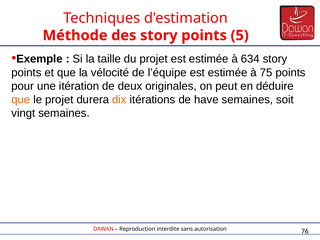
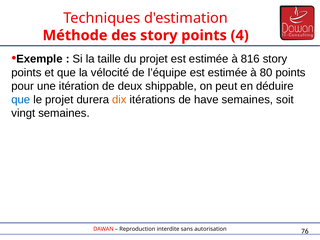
5: 5 -> 4 (240, 35)
634: 634 -> 816 (250, 59)
75: 75 -> 80 (266, 73)
originales: originales -> shippable (171, 86)
que colour: orange -> blue (21, 100)
